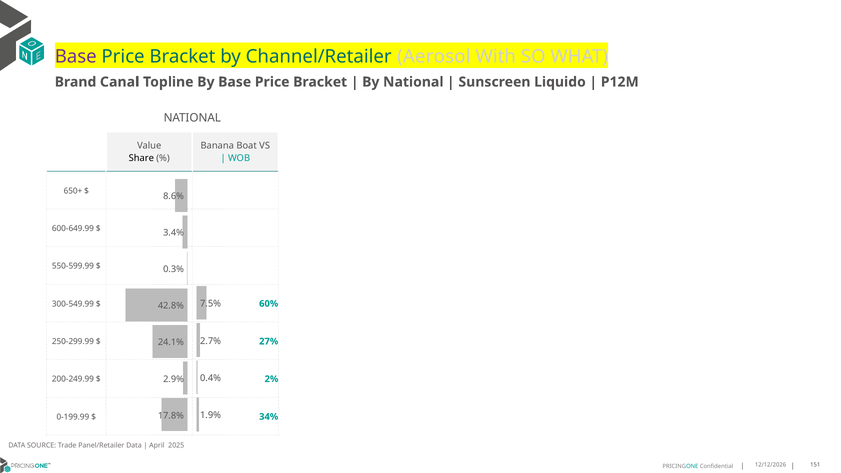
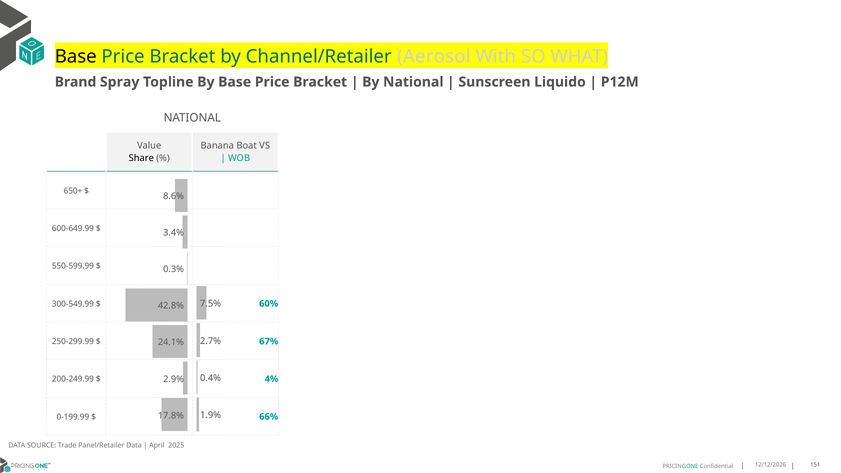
Base colour: purple -> black (76, 57)
Canal: Canal -> Spray (120, 82)
27%: 27% -> 67% (269, 341)
2%: 2% -> 4% (271, 379)
34%: 34% -> 66% (269, 417)
